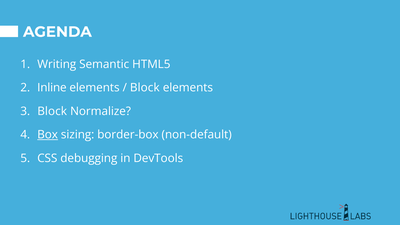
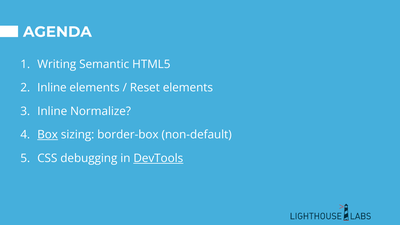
Block: Block -> Reset (145, 88)
Block: Block -> Inline (52, 111)
DevTools underline: none -> present (158, 158)
